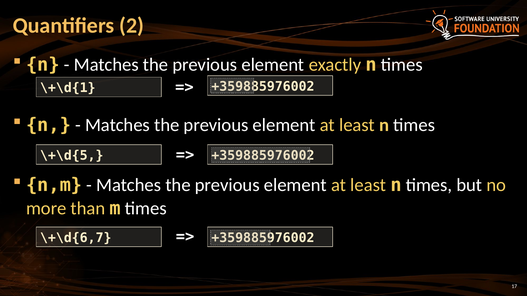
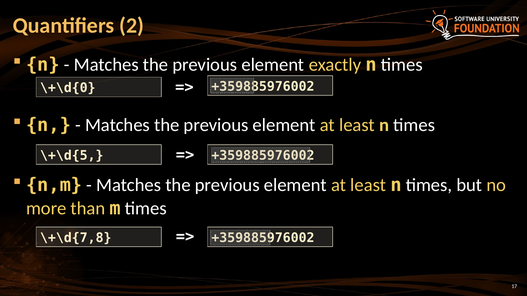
\+\d{1: \+\d{1 -> \+\d{0 (68, 88)
\+\d{6,7: \+\d{6,7 -> \+\d{7,8 (76, 238)
